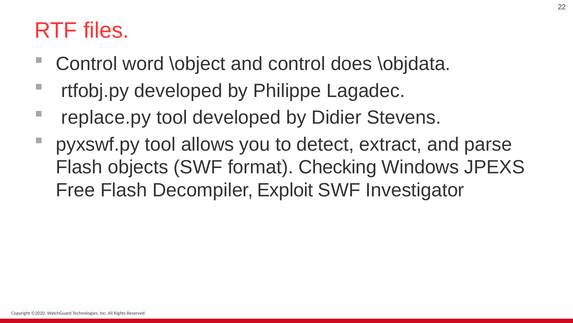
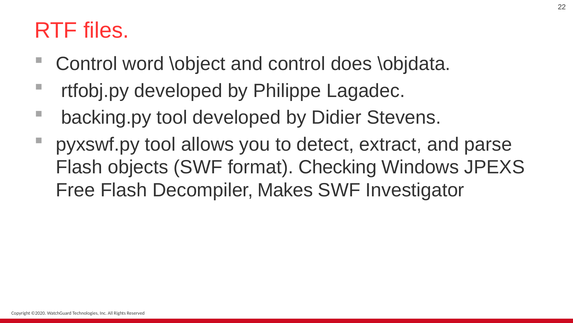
replace.py: replace.py -> backing.py (106, 117)
Exploit: Exploit -> Makes (285, 190)
